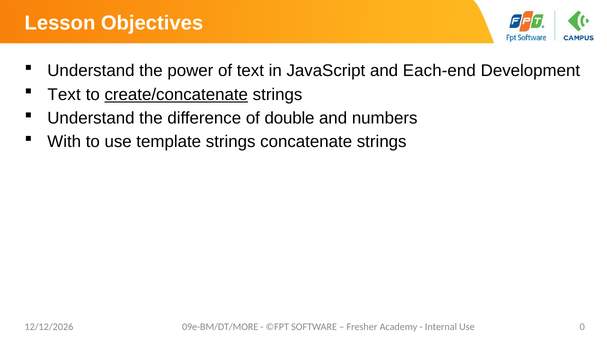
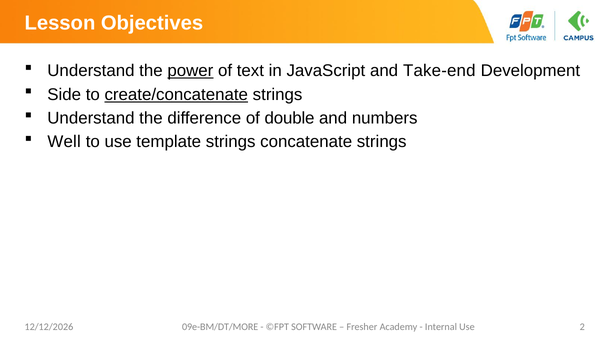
power underline: none -> present (190, 71)
Each-end: Each-end -> Take-end (439, 71)
Text: Text -> Side (64, 94)
With: With -> Well (64, 142)
0: 0 -> 2 (582, 326)
